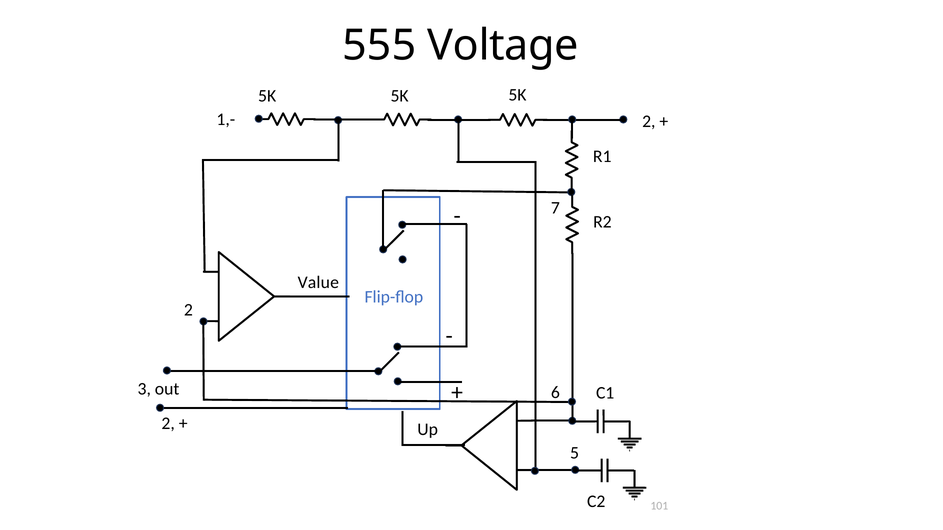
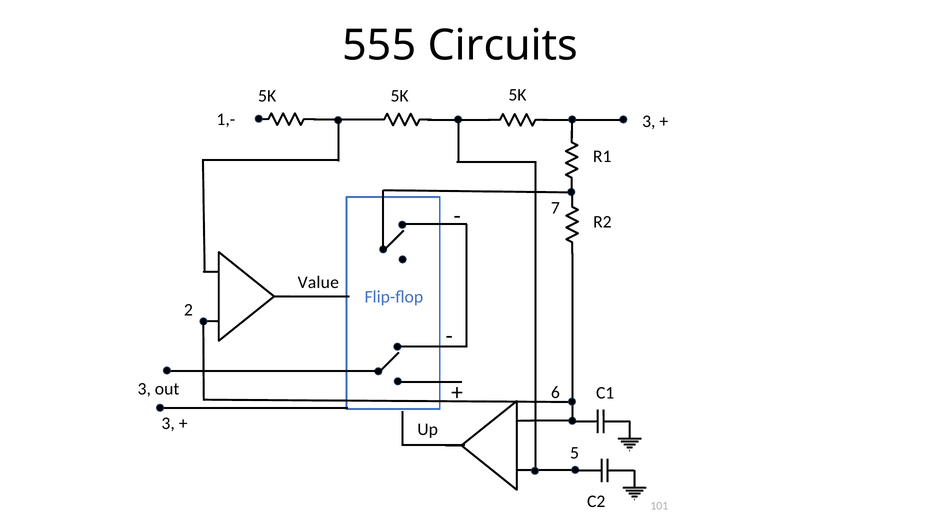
Voltage: Voltage -> Circuits (503, 45)
2: 2 -> 3 (649, 121)
2: 2 -> 3 (168, 424)
